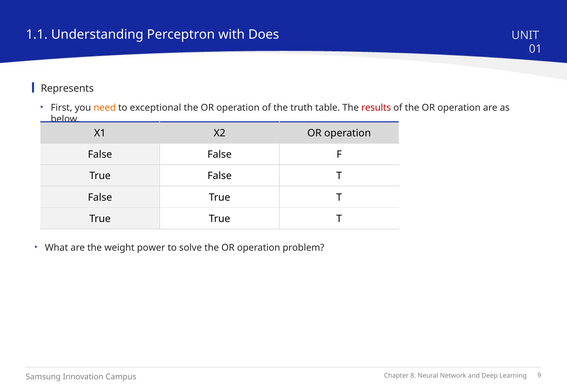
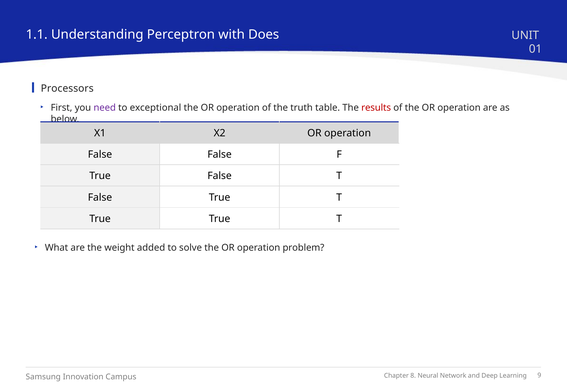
Represents: Represents -> Processors (67, 89)
need colour: orange -> purple (105, 108)
power: power -> added (151, 248)
